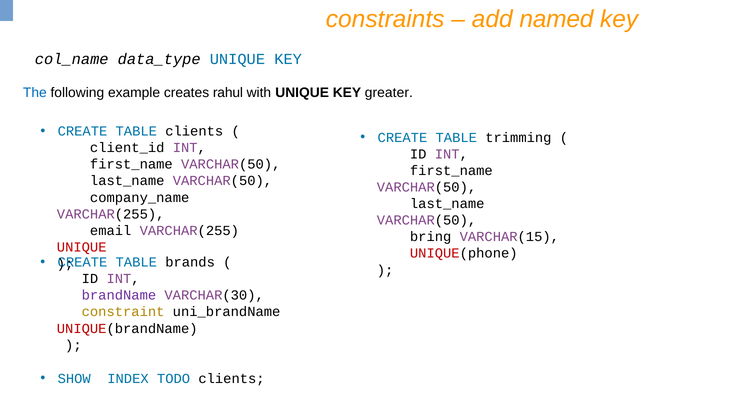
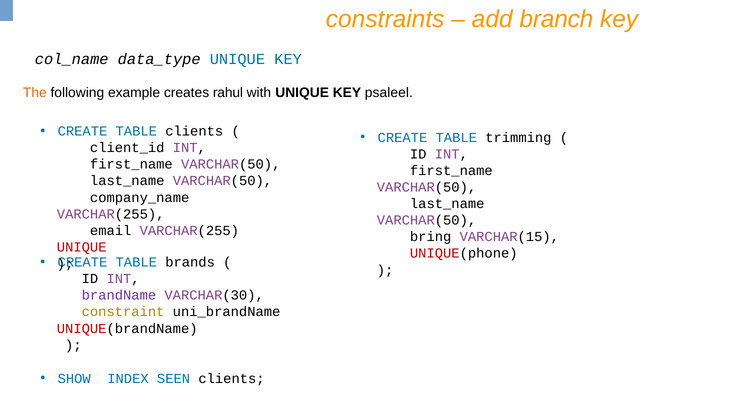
named: named -> branch (556, 19)
The colour: blue -> orange (35, 93)
greater: greater -> psaleel (389, 93)
TODO: TODO -> SEEN (174, 379)
